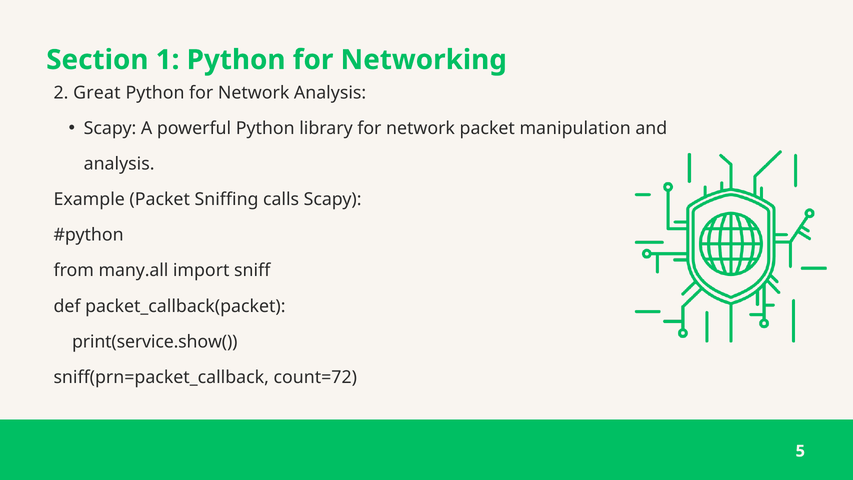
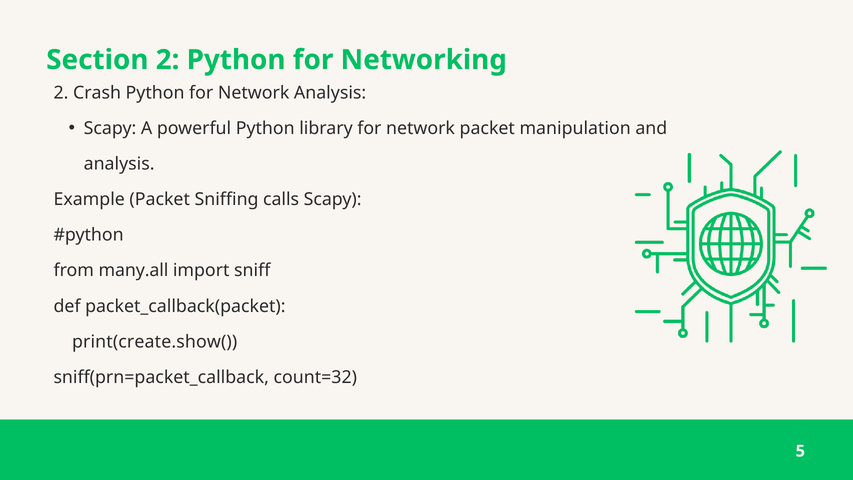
Section 1: 1 -> 2 (168, 60)
Great: Great -> Crash (97, 93)
print(service.show(: print(service.show( -> print(create.show( (155, 342)
count=72: count=72 -> count=32 (315, 377)
